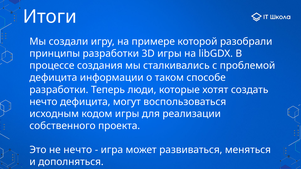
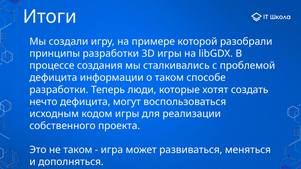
не нечто: нечто -> таком (78, 150)
